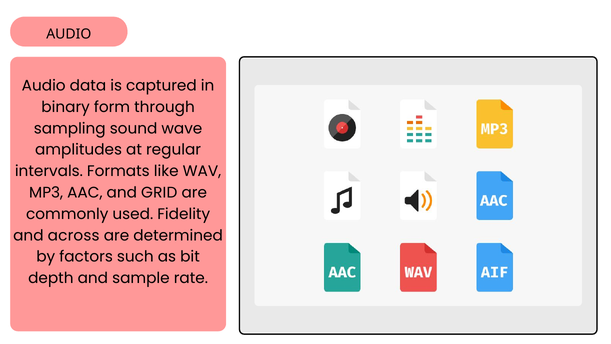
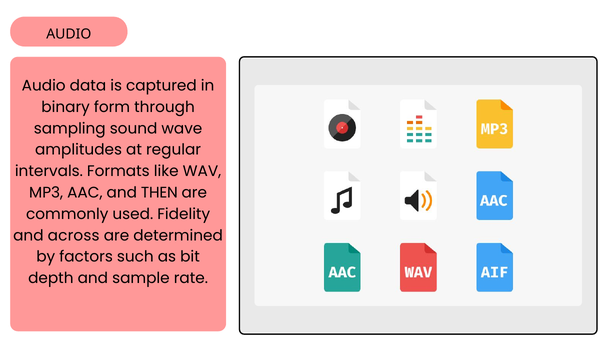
GRID: GRID -> THEN (159, 192)
